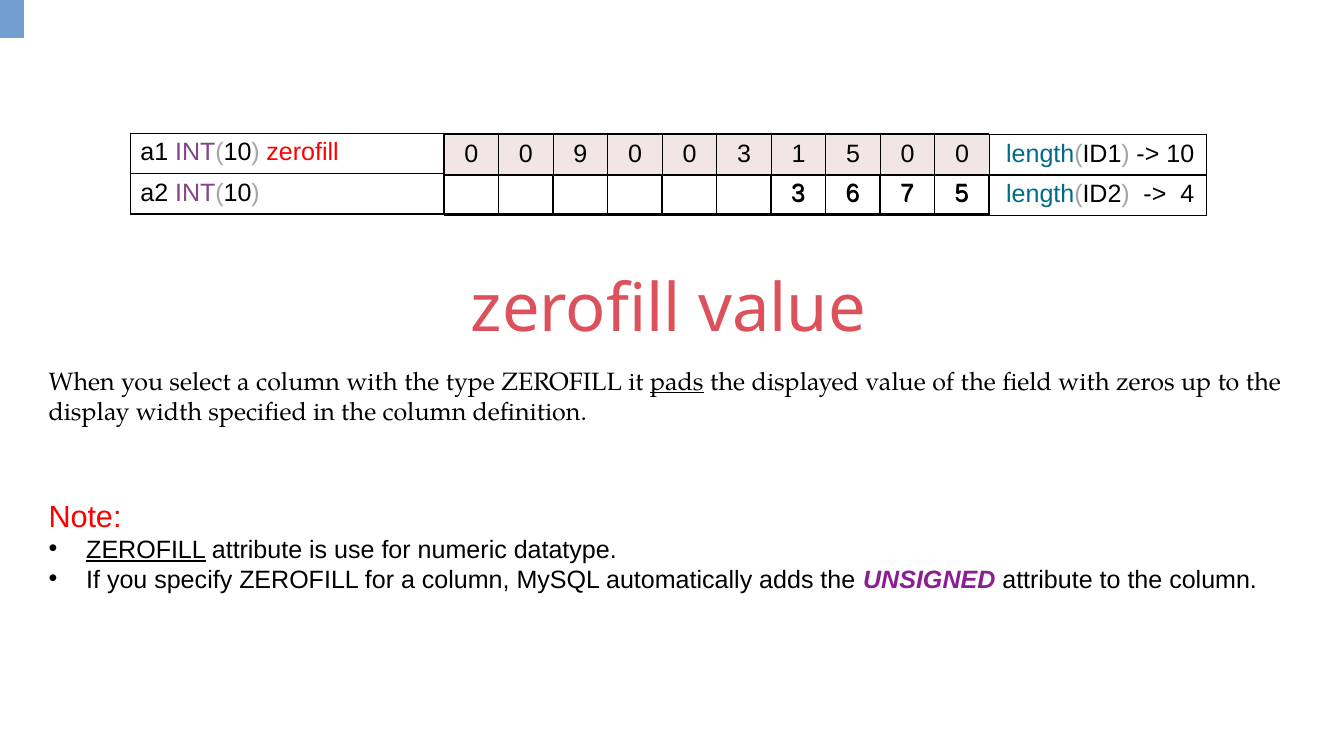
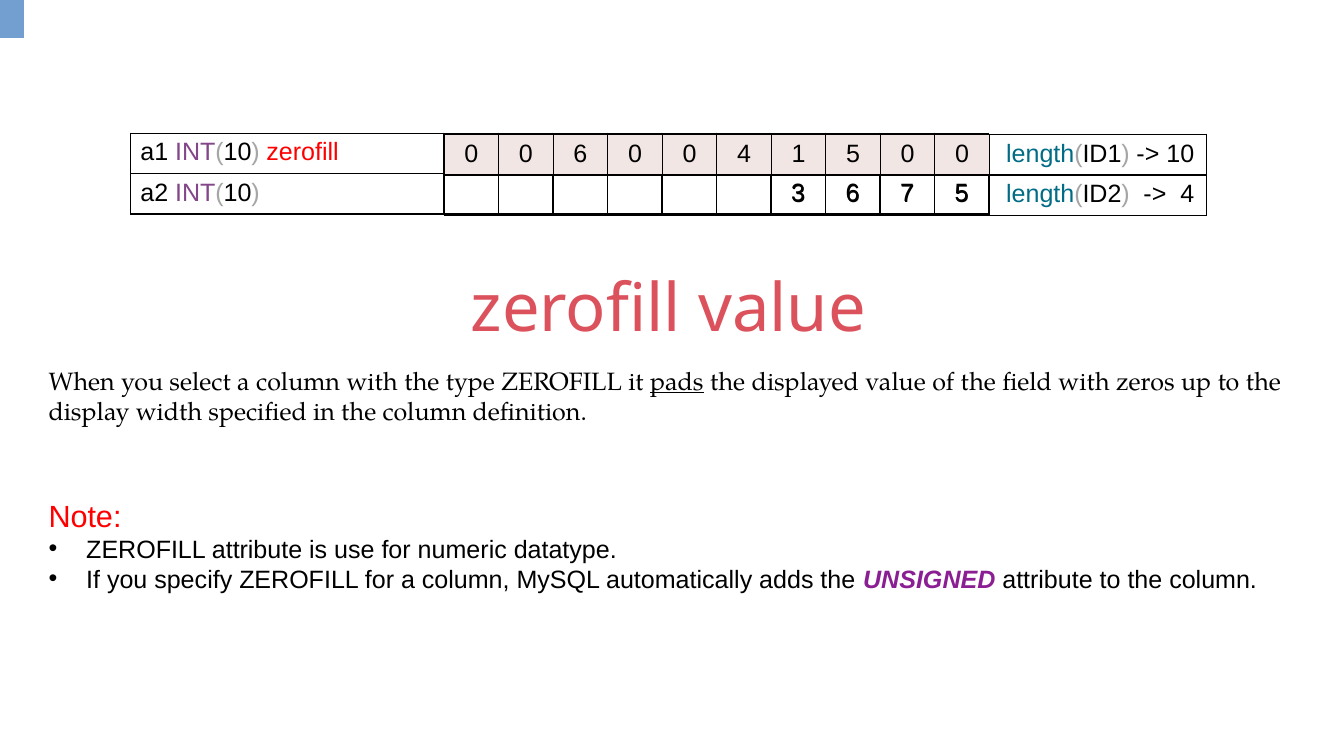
0 9: 9 -> 6 (580, 154)
0 3: 3 -> 4 (744, 154)
ZEROFILL underline: present -> none (146, 550)
